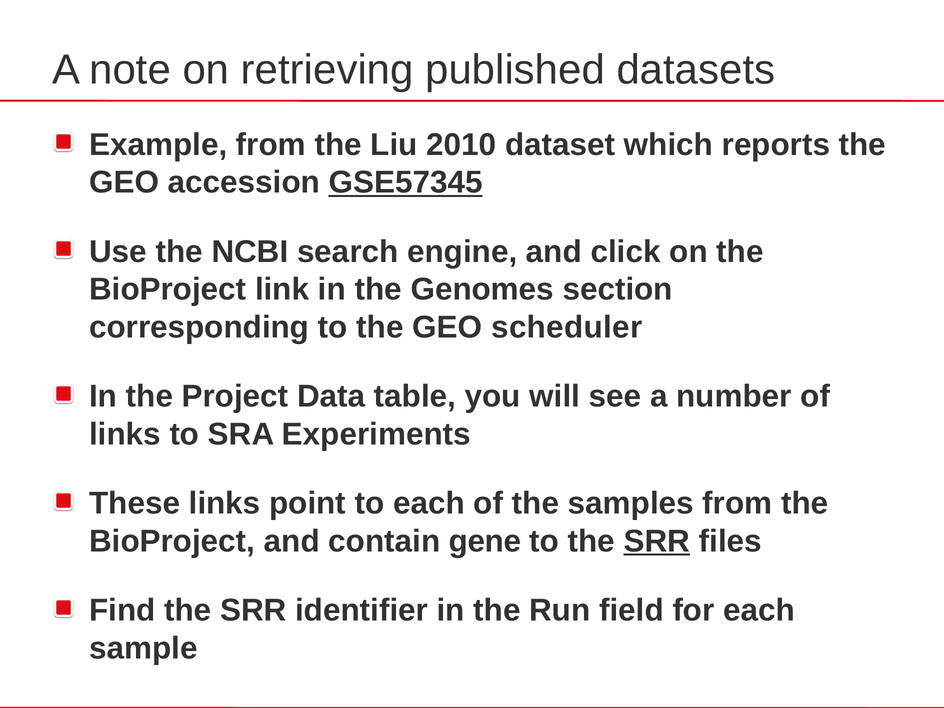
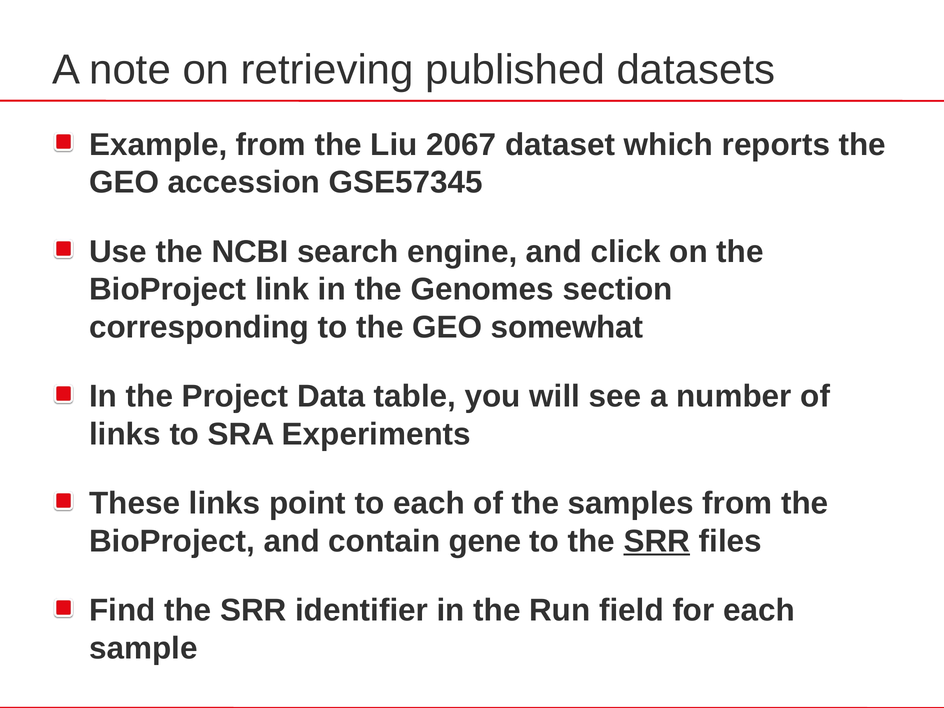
2010: 2010 -> 2067 (461, 145)
GSE57345 underline: present -> none (406, 182)
scheduler: scheduler -> somewhat (567, 327)
